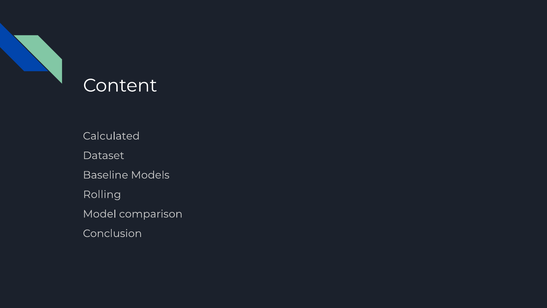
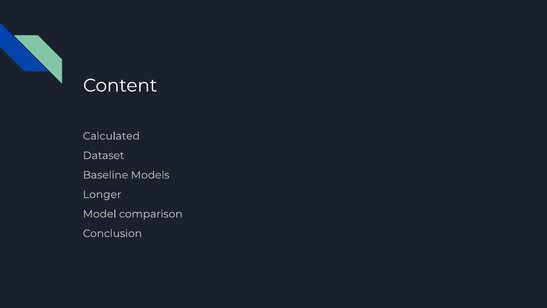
Rolling: Rolling -> Longer (102, 194)
